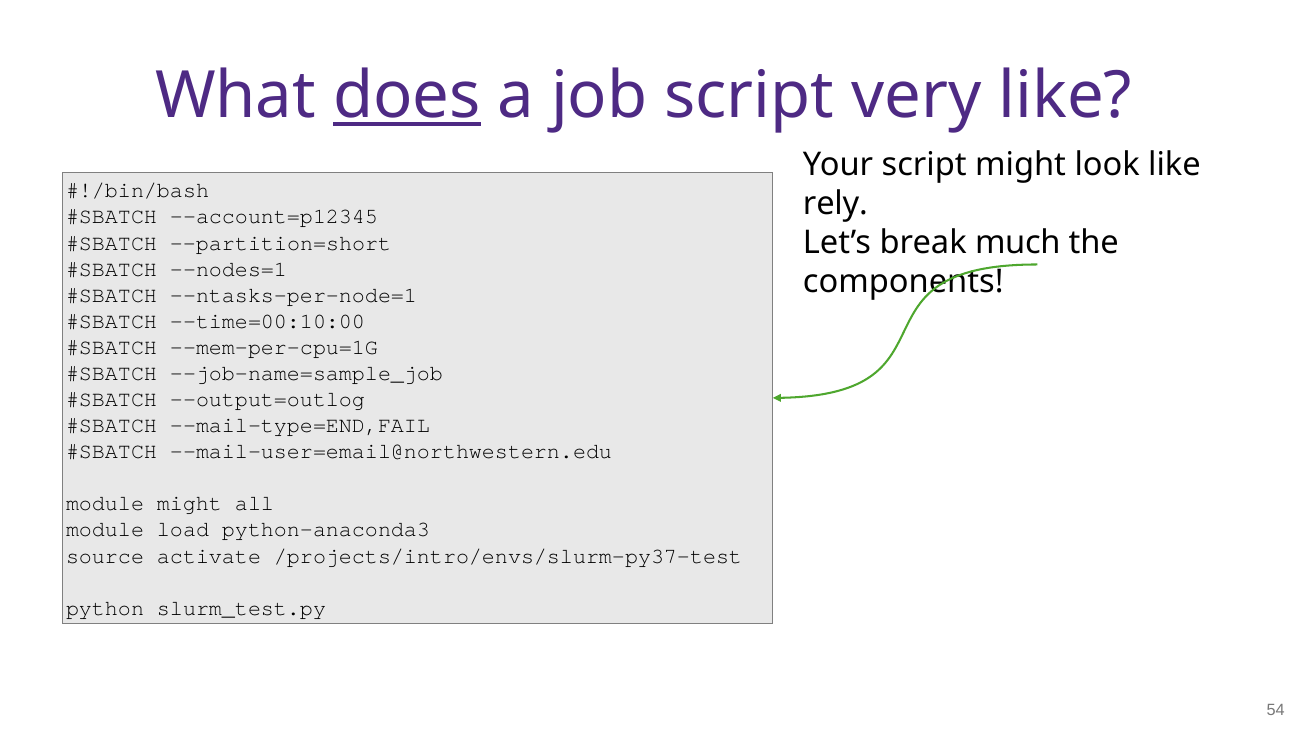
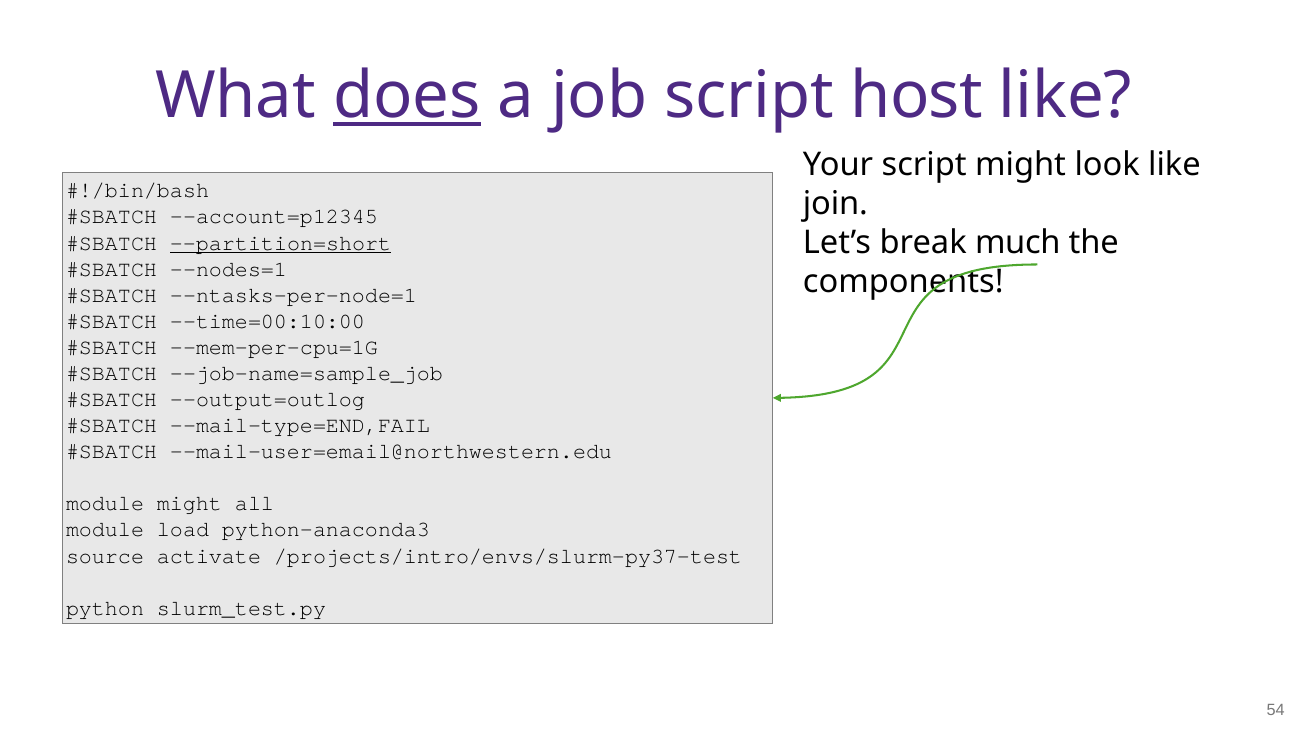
very: very -> host (917, 96)
rely: rely -> join (835, 204)
--partition=short underline: none -> present (281, 243)
